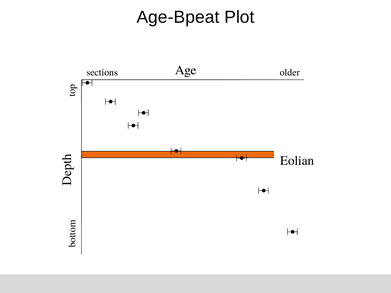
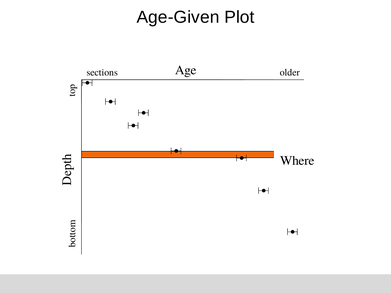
Age-Bpeat: Age-Bpeat -> Age-Given (178, 17)
Eolian: Eolian -> Where (297, 161)
